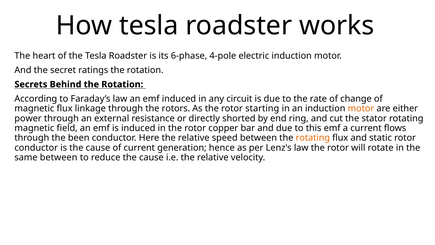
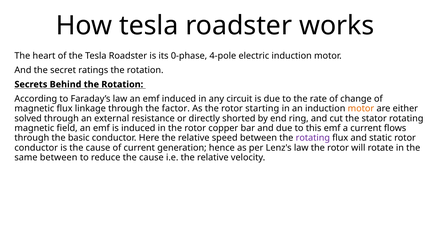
6-phase: 6-phase -> 0-phase (189, 56)
rotors: rotors -> factor (176, 108)
power: power -> solved (28, 118)
been: been -> basic (79, 138)
rotating colour: orange -> purple (313, 138)
